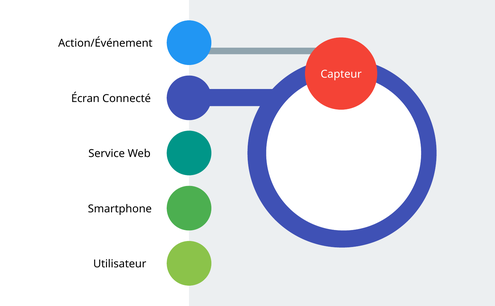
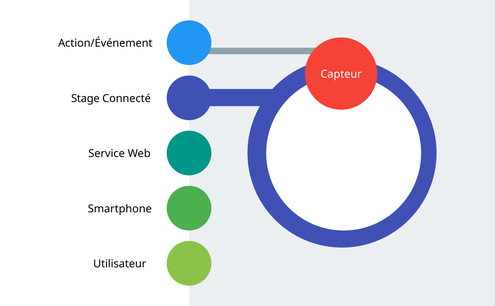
Écran: Écran -> Stage (85, 98)
